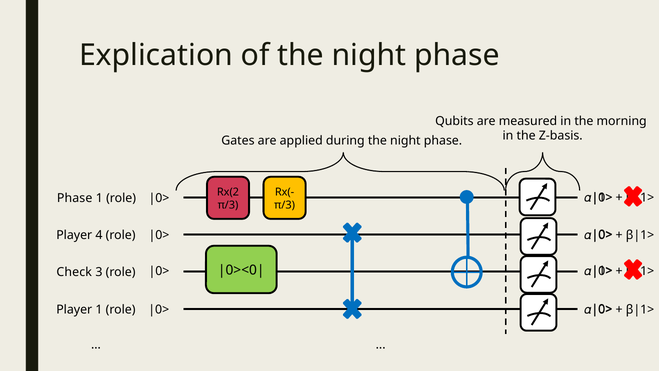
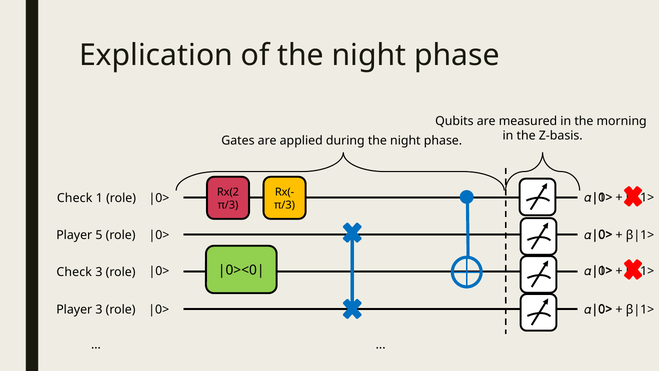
Phase: Phase -> Check (75, 198)
4: 4 -> 5 (99, 235)
Player 1: 1 -> 3 (99, 309)
